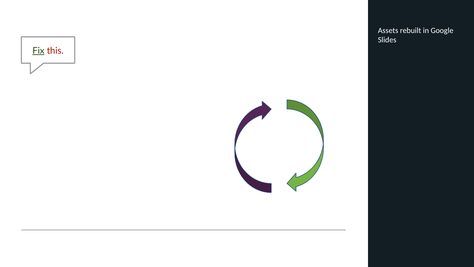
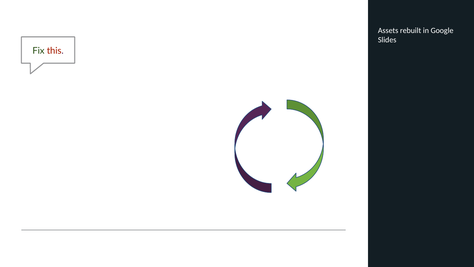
Fix underline: present -> none (38, 51)
